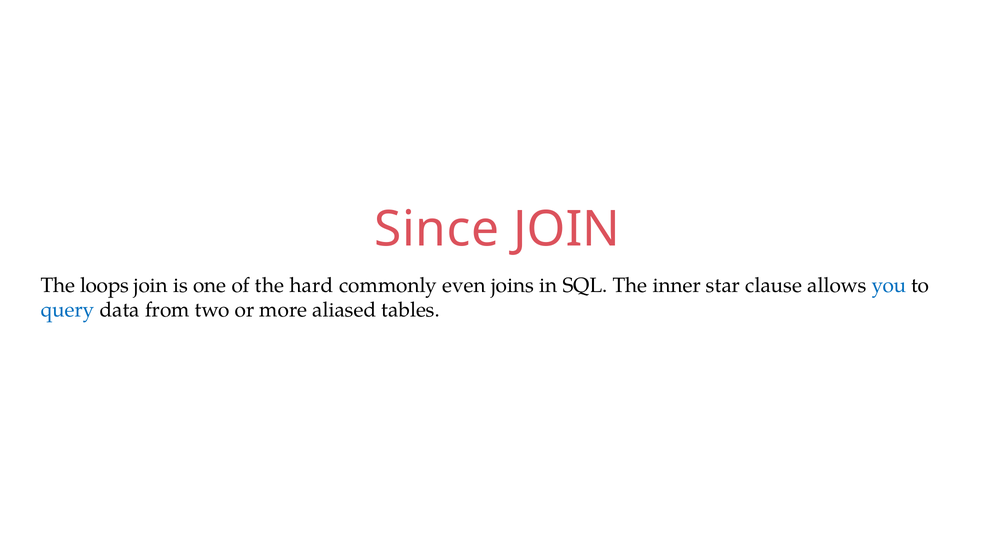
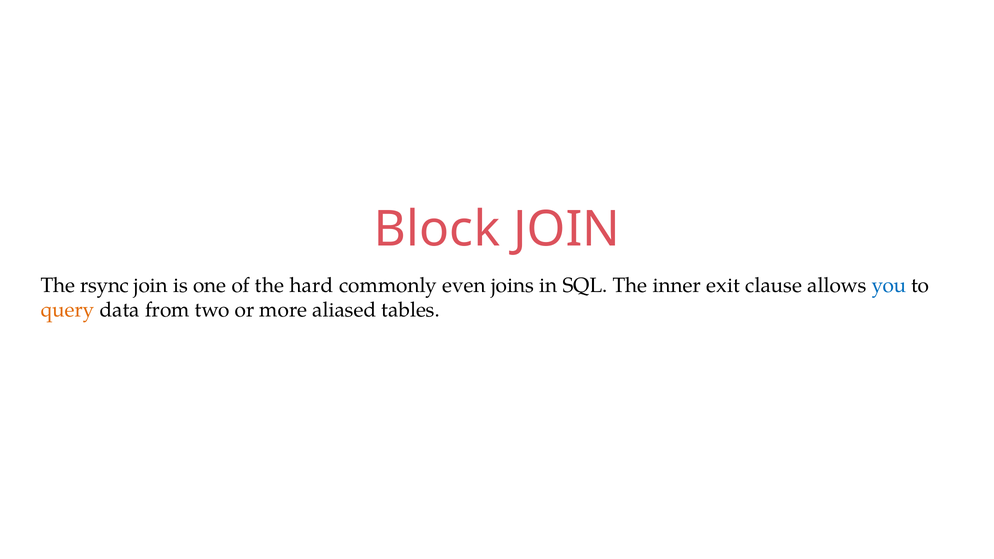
Since: Since -> Block (437, 230)
loops: loops -> rsync (105, 285)
star: star -> exit (723, 285)
query colour: blue -> orange (68, 310)
